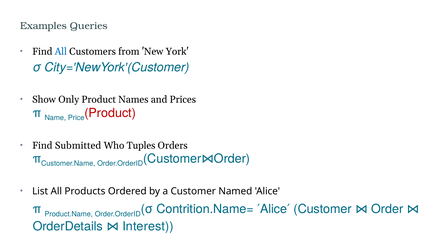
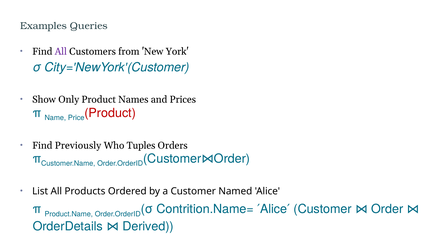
All colour: blue -> purple (61, 52)
Submitted: Submitted -> Previously (78, 146)
Interest: Interest -> Derived (148, 226)
